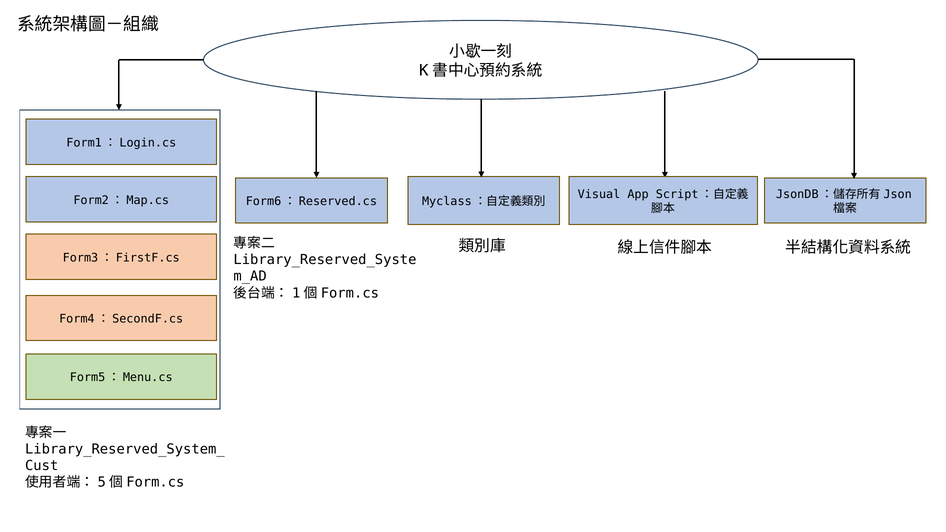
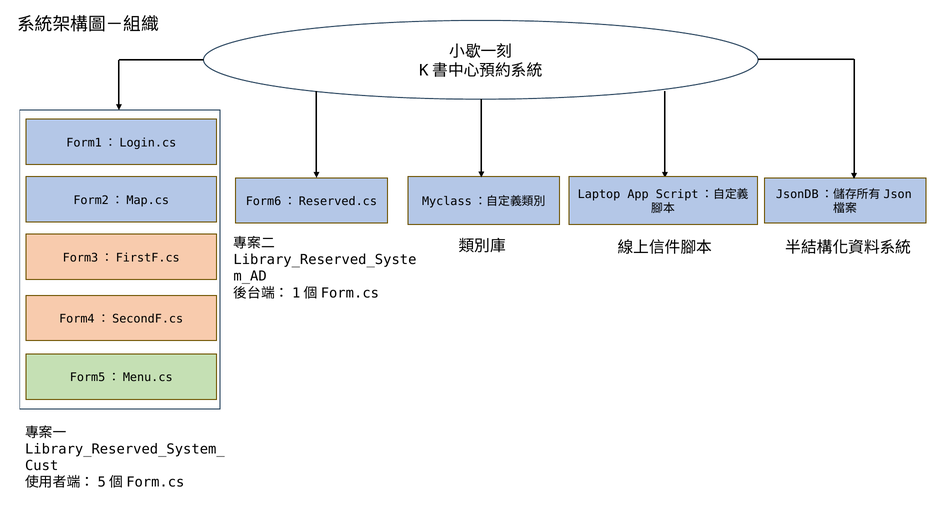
Visual: Visual -> Laptop (599, 194)
